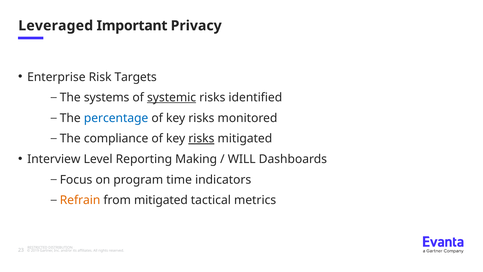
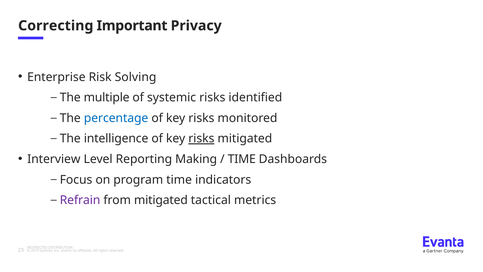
Leveraged: Leveraged -> Correcting (56, 26)
Targets: Targets -> Solving (136, 77)
systems: systems -> multiple (107, 97)
systemic underline: present -> none (172, 97)
compliance: compliance -> intelligence (116, 138)
WILL: WILL -> TIME (242, 159)
Refrain colour: orange -> purple (80, 200)
